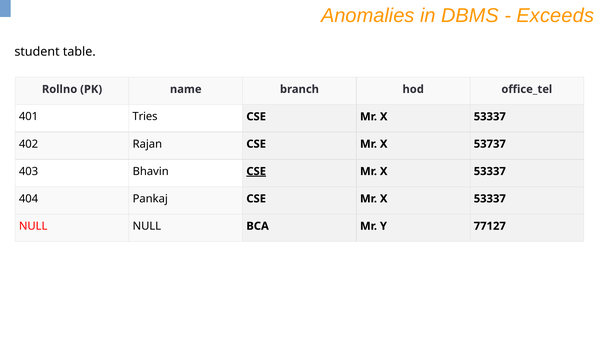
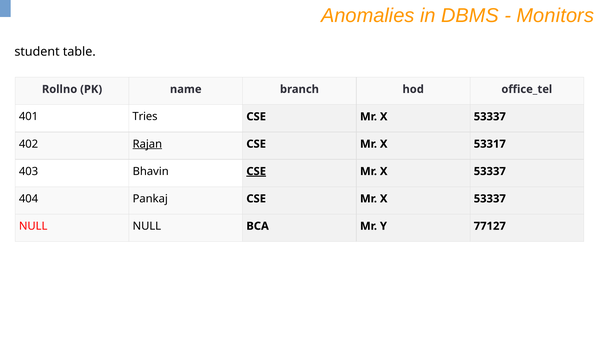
Exceeds: Exceeds -> Monitors (555, 16)
Rajan underline: none -> present (147, 144)
53737: 53737 -> 53317 (490, 144)
